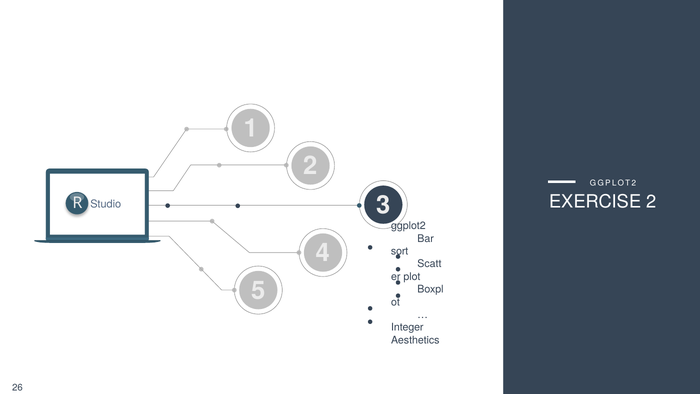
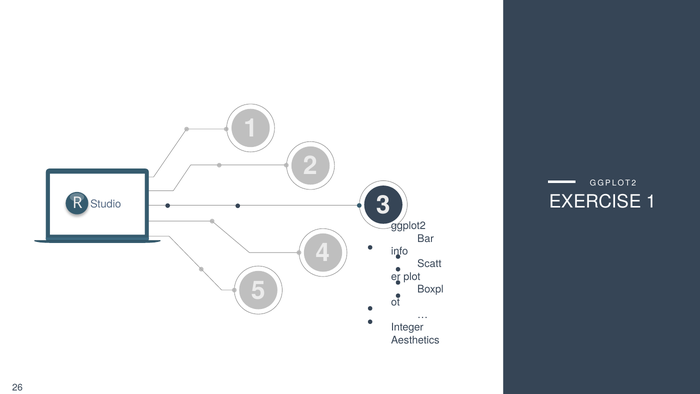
EXERCISE 2: 2 -> 1 (651, 202)
sort: sort -> info (400, 251)
